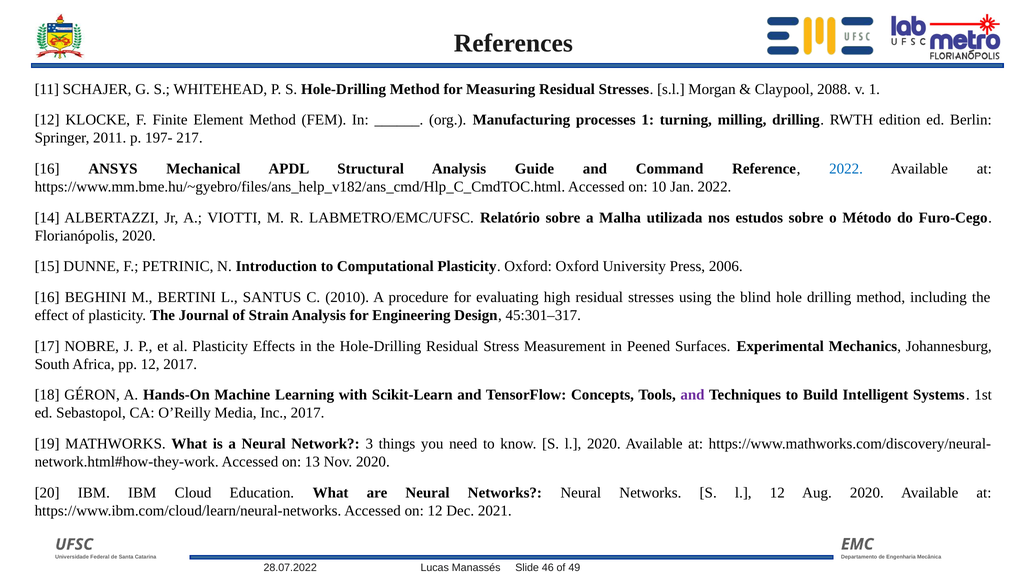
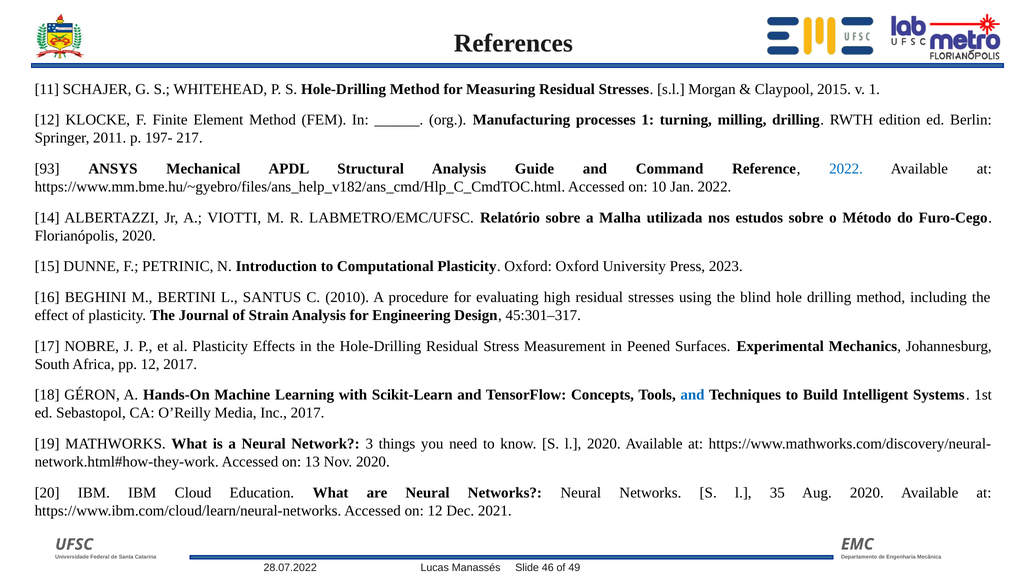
2088: 2088 -> 2015 (834, 89)
16: 16 -> 93 (47, 169)
2006: 2006 -> 2023 (726, 266)
and colour: purple -> blue (692, 395)
l 12: 12 -> 35 (777, 492)
